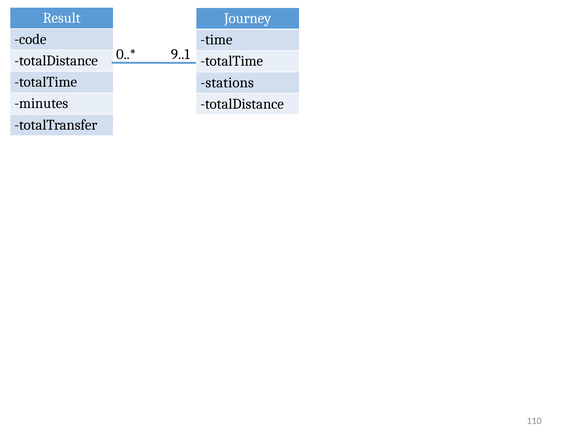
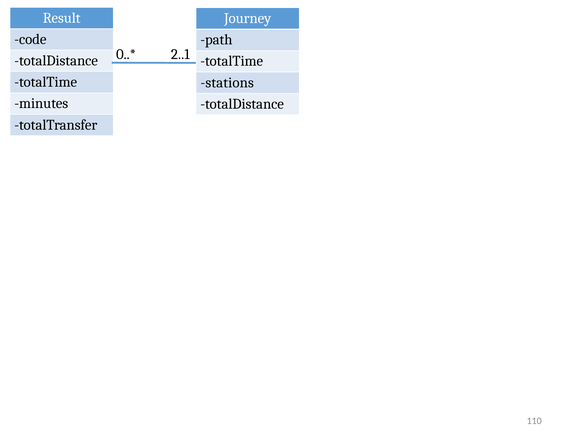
time: time -> path (216, 40)
9..1: 9..1 -> 2..1 (180, 54)
